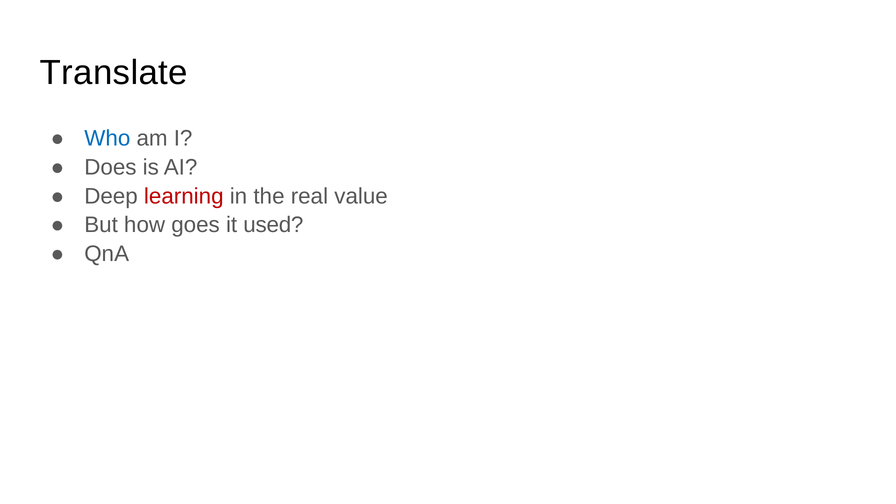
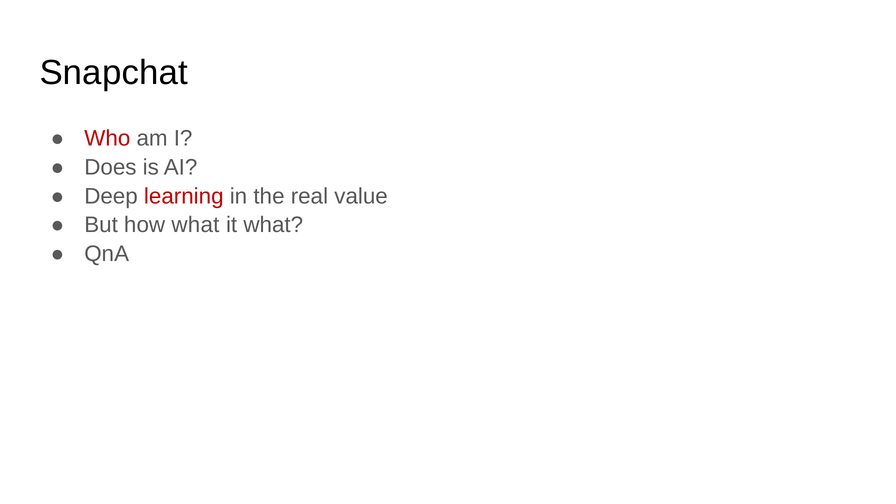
Translate: Translate -> Snapchat (114, 73)
Who colour: blue -> red (107, 139)
how goes: goes -> what (195, 225)
it used: used -> what (273, 225)
